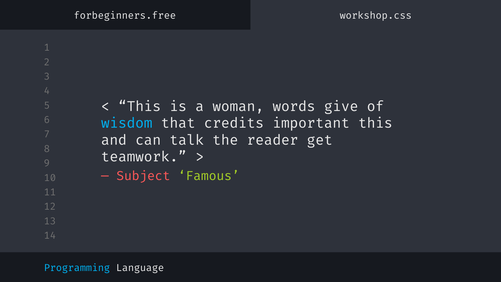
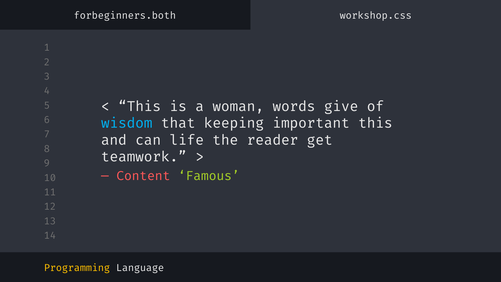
forbeginners.free: forbeginners.free -> forbeginners.both (125, 15)
credits: credits -> keeping (234, 123)
talk: talk -> life (187, 140)
Subject: Subject -> Content (143, 176)
Programming colour: light blue -> yellow (77, 268)
